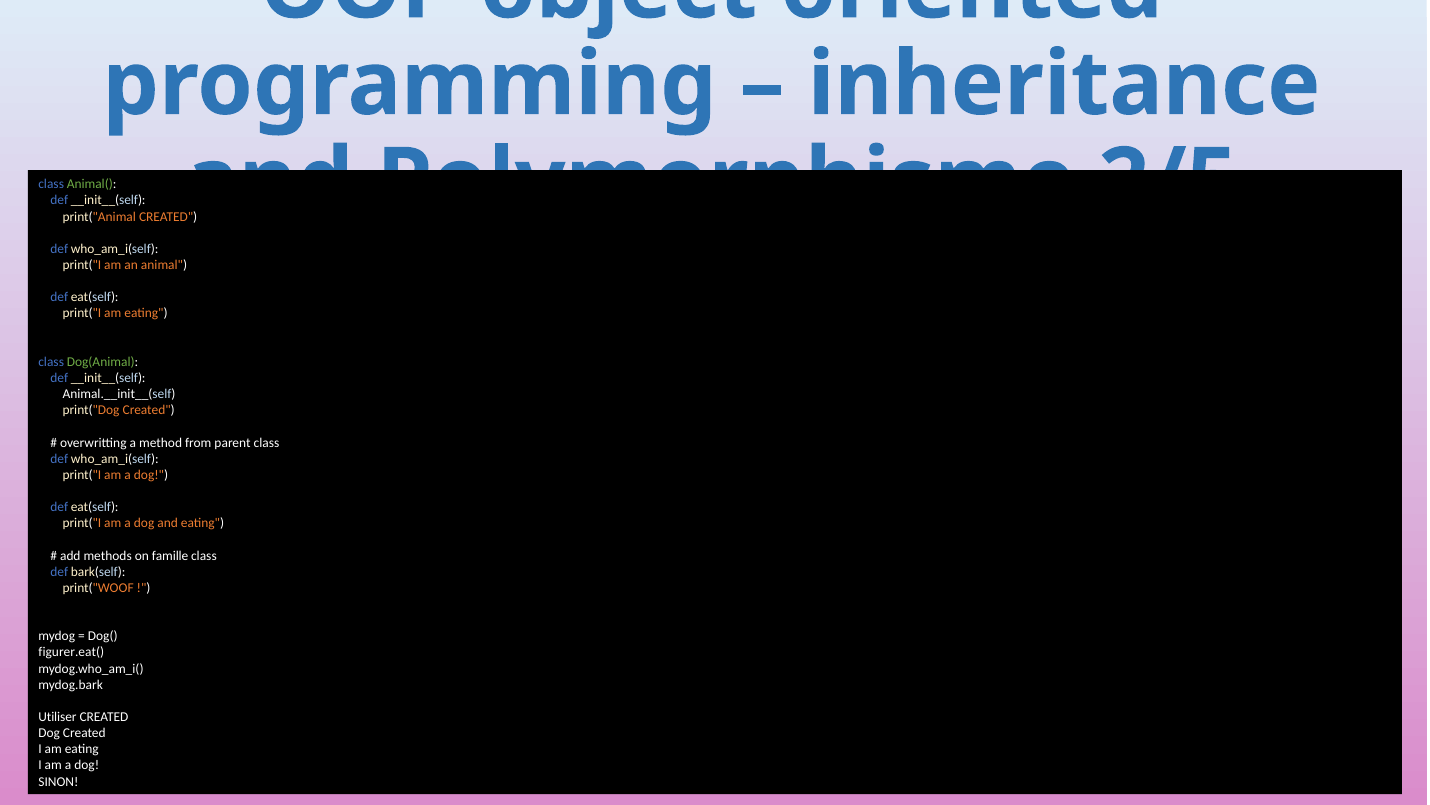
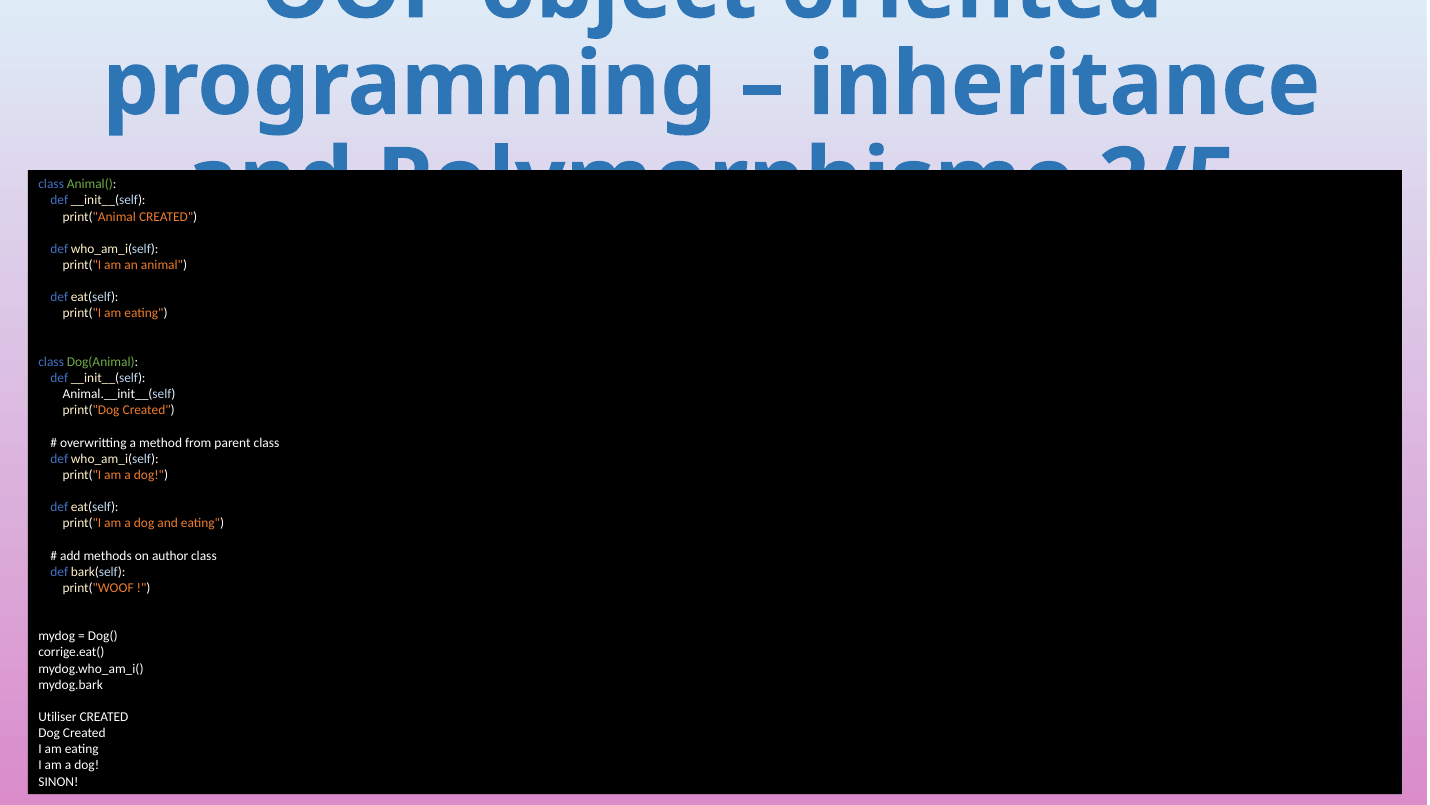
famille: famille -> author (170, 555)
figurer.eat(: figurer.eat( -> corrige.eat( (71, 652)
